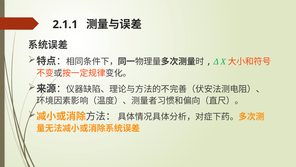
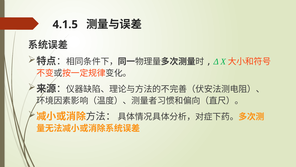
2.1.1: 2.1.1 -> 4.1.5 (65, 24)
